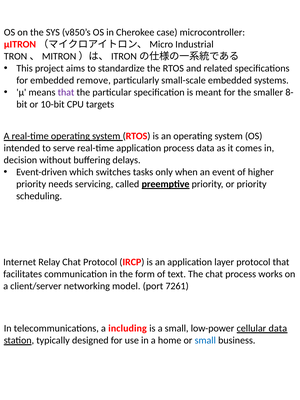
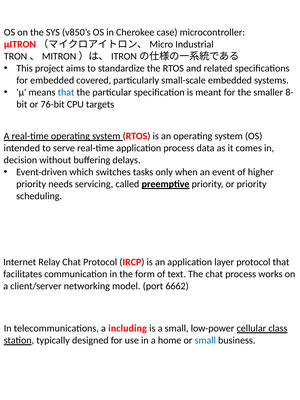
remove: remove -> covered (94, 80)
that colour: purple -> blue (66, 92)
10-bit: 10-bit -> 76-bit (53, 104)
7261: 7261 -> 6662 (177, 286)
cellular data: data -> class (278, 328)
